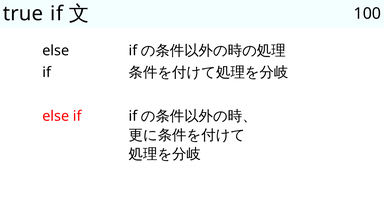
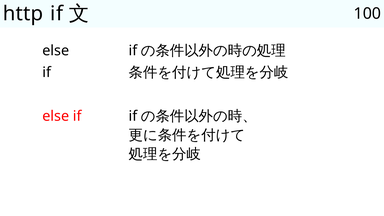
true: true -> http (23, 14)
